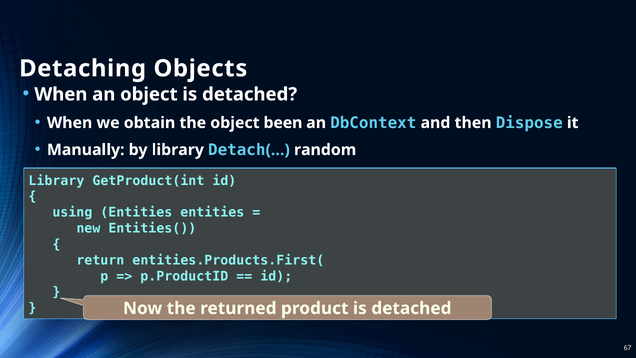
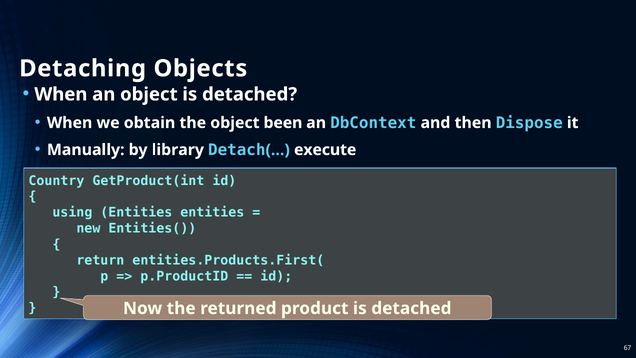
random: random -> execute (325, 150)
Library: Library -> Country (56, 181)
